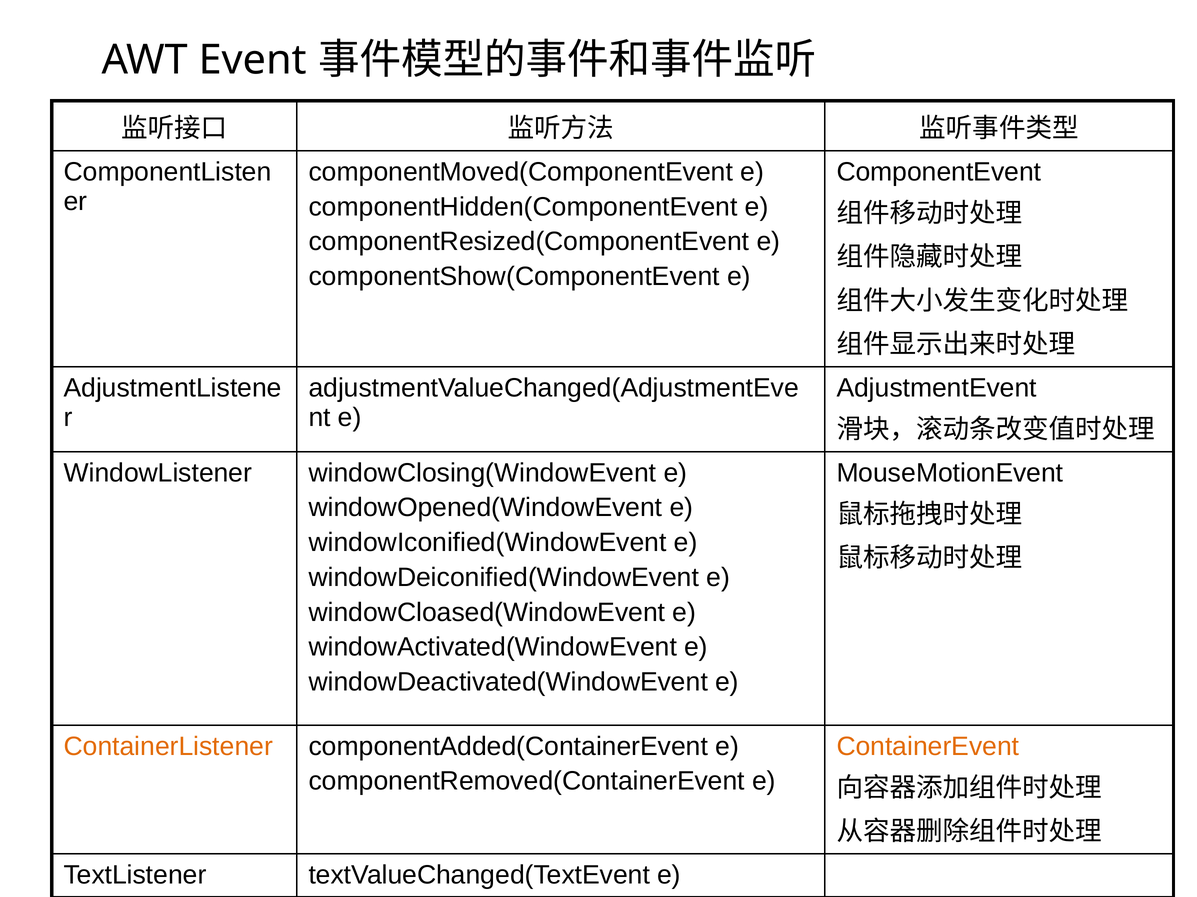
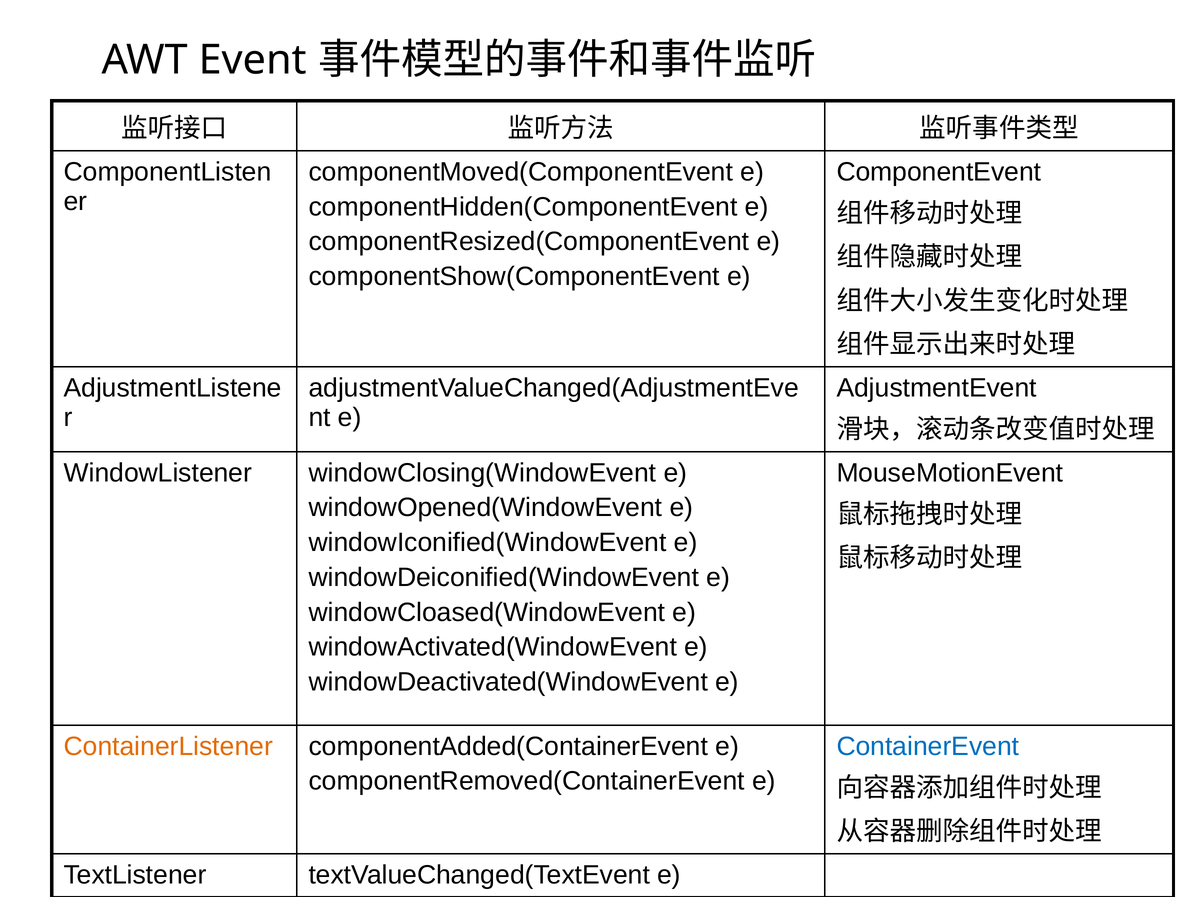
ContainerEvent colour: orange -> blue (928, 747)
